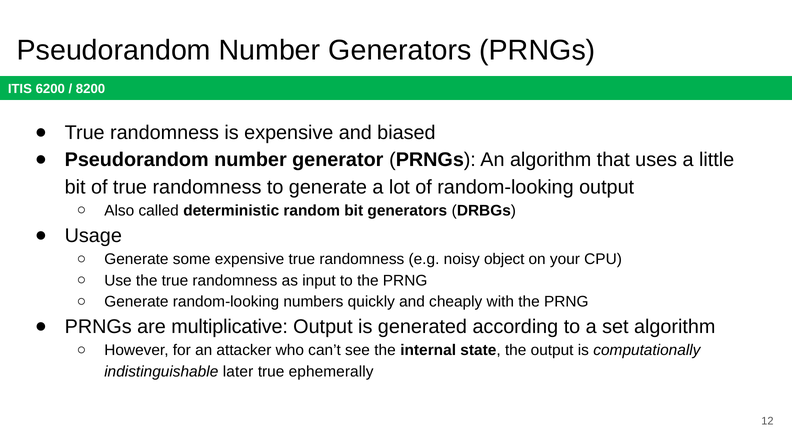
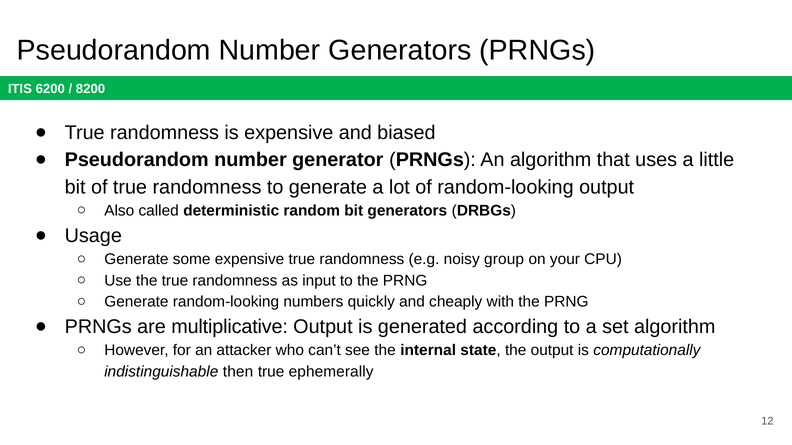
object: object -> group (504, 260)
later: later -> then (238, 372)
